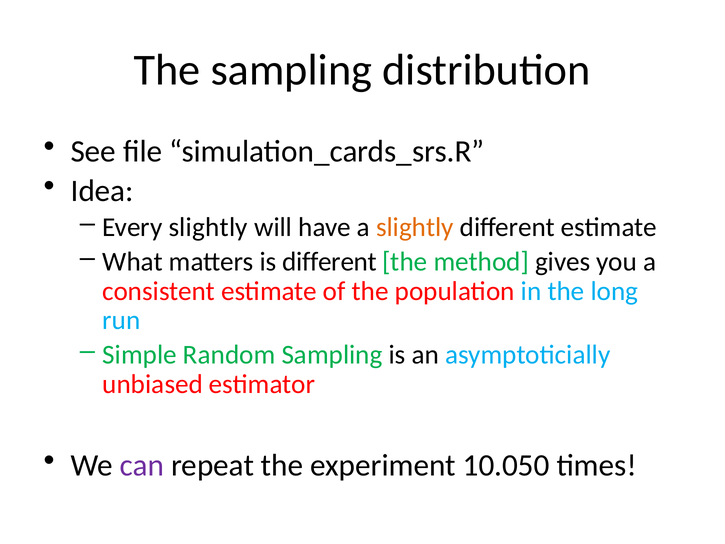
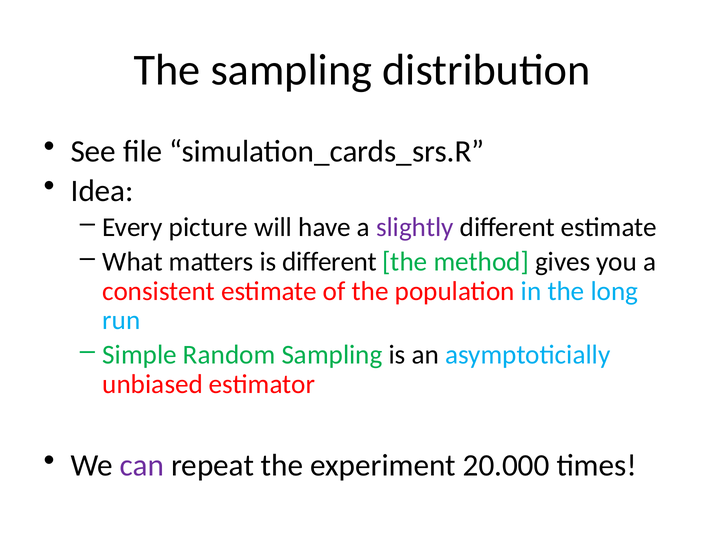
Every slightly: slightly -> picture (208, 227)
slightly colour: orange -> purple (415, 227)
10.050: 10.050 -> 20.000 (506, 465)
